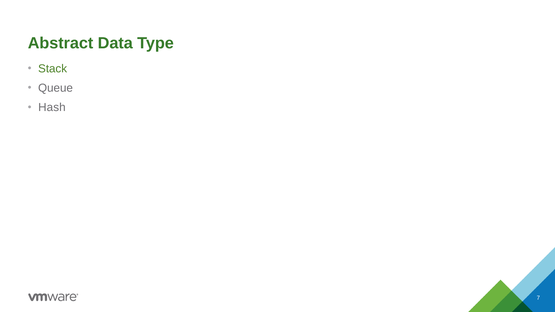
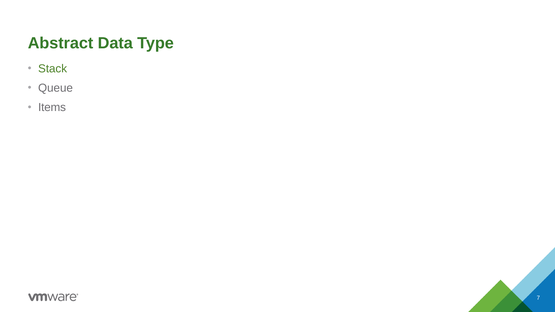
Hash: Hash -> Items (52, 107)
